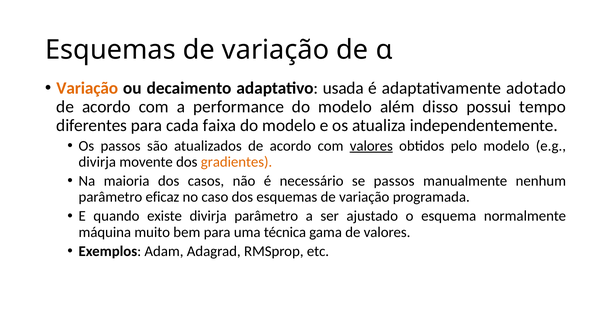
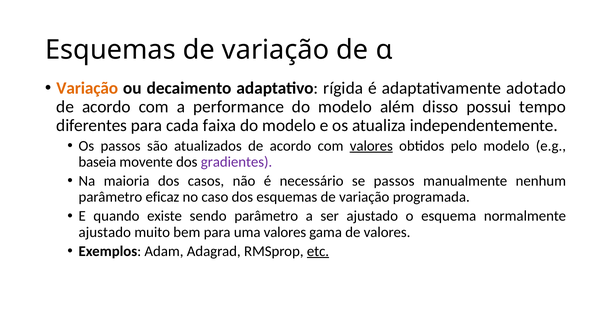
usada: usada -> rígida (343, 88)
divirja: divirja -> baseia (97, 162)
gradientes colour: orange -> purple (237, 162)
existe divirja: divirja -> sendo (208, 216)
máquina: máquina -> ajustado (105, 232)
uma técnica: técnica -> valores (285, 232)
etc underline: none -> present (318, 251)
